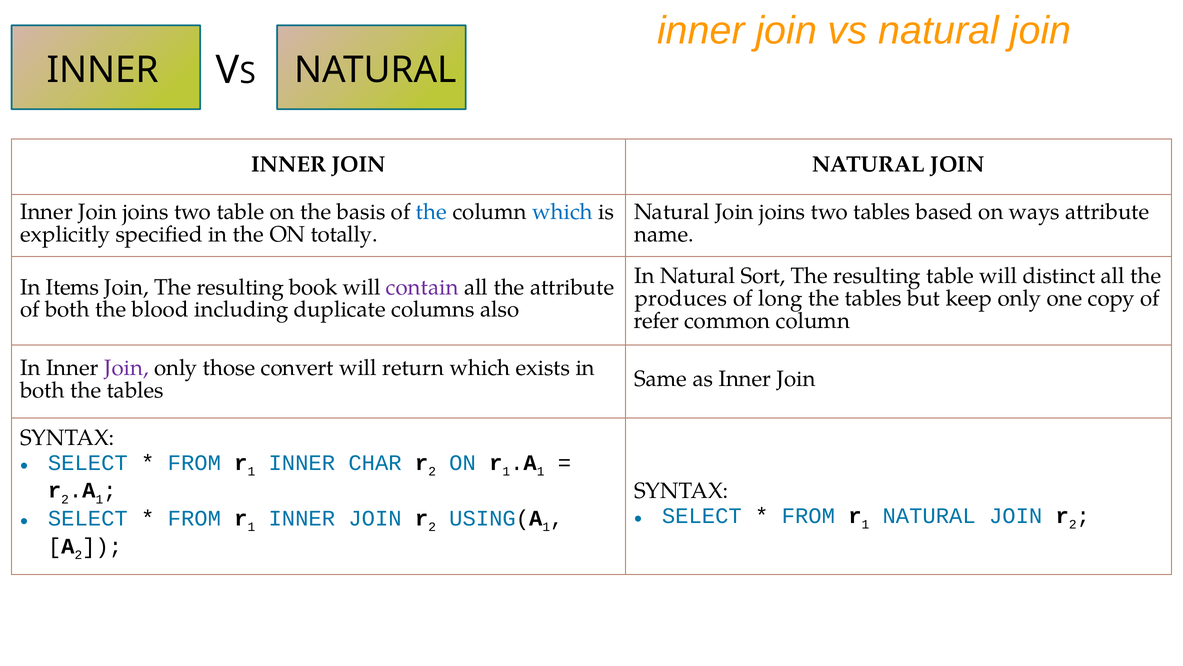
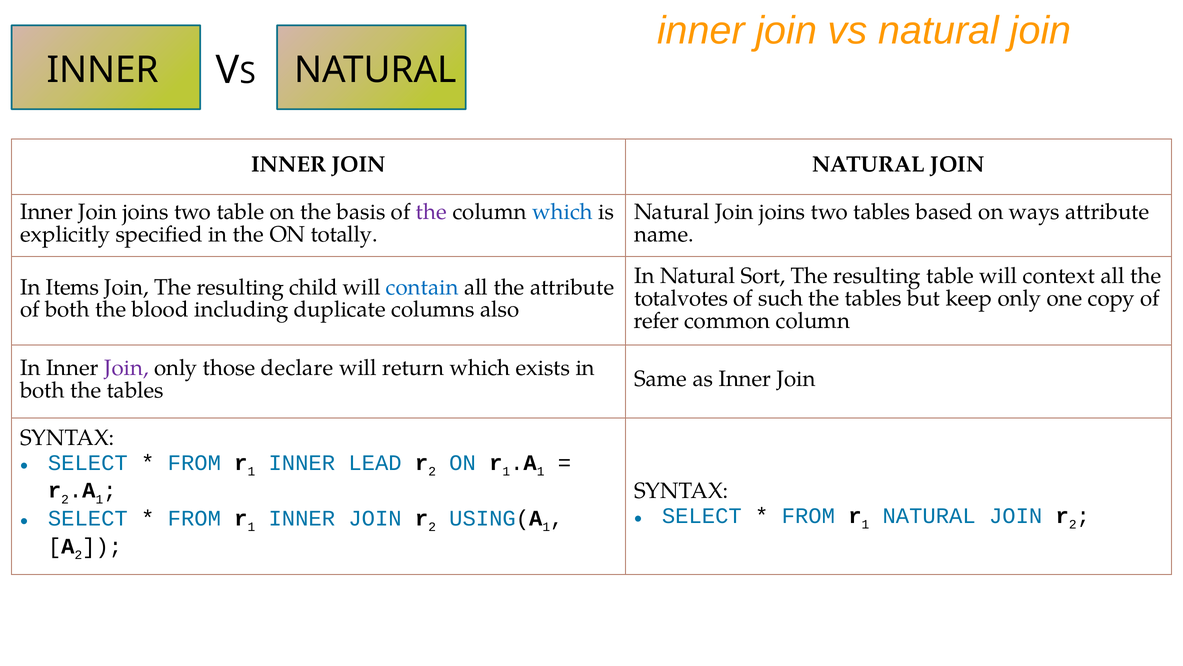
the colour: blue -> purple (431, 212)
distinct: distinct -> context (1059, 276)
book: book -> child (313, 287)
contain colour: purple -> blue (422, 287)
produces: produces -> totalvotes (681, 298)
long: long -> such (781, 298)
convert: convert -> declare (297, 368)
CHAR: CHAR -> LEAD (375, 462)
